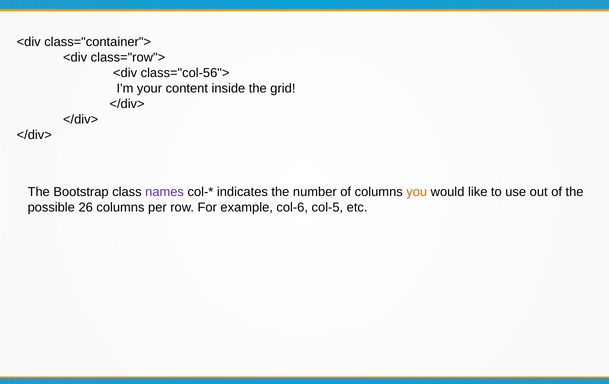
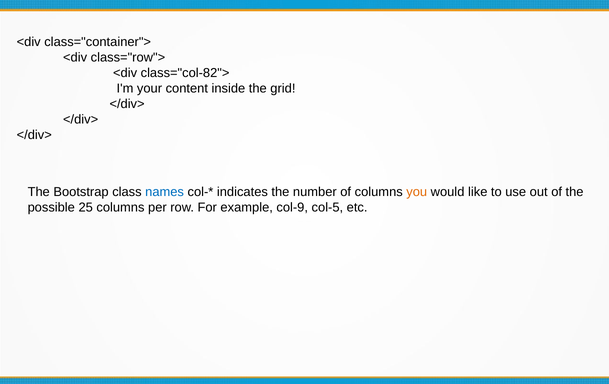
class="col-56">: class="col-56"> -> class="col-82"> (185, 73)
names colour: purple -> blue (165, 192)
26: 26 -> 25 (86, 207)
col-6: col-6 -> col-9 (292, 207)
